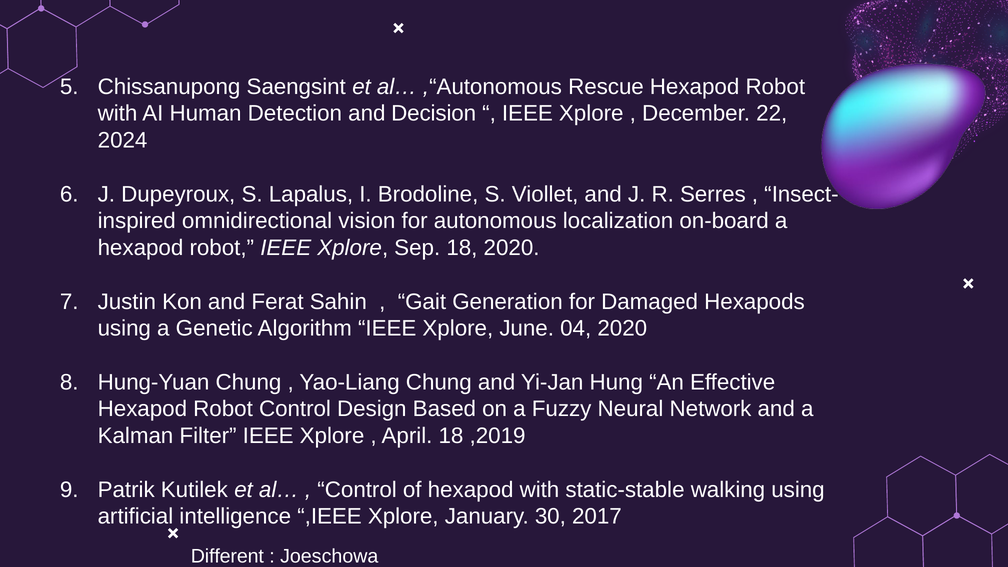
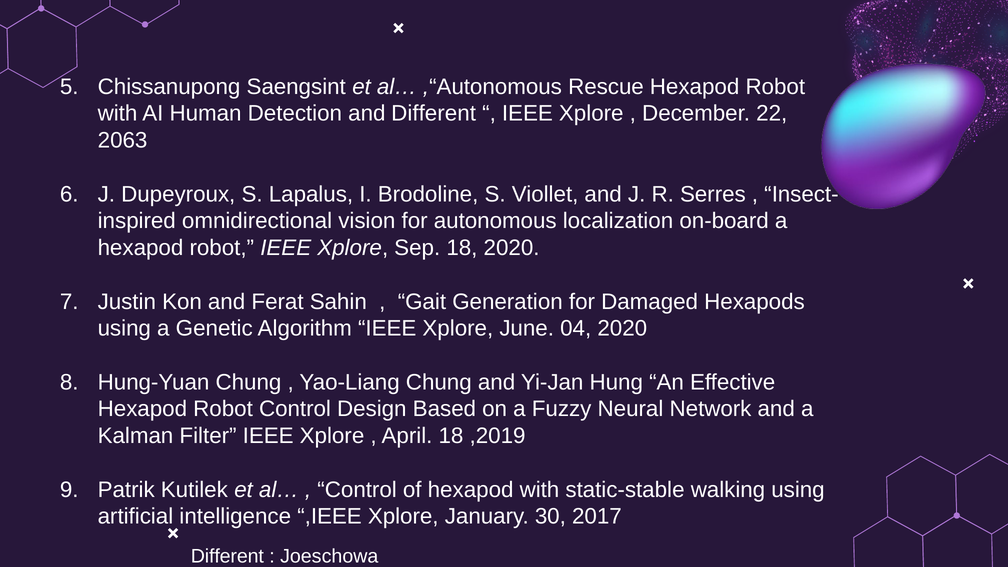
and Decision: Decision -> Different (434, 114)
2024: 2024 -> 2063 (123, 140)
